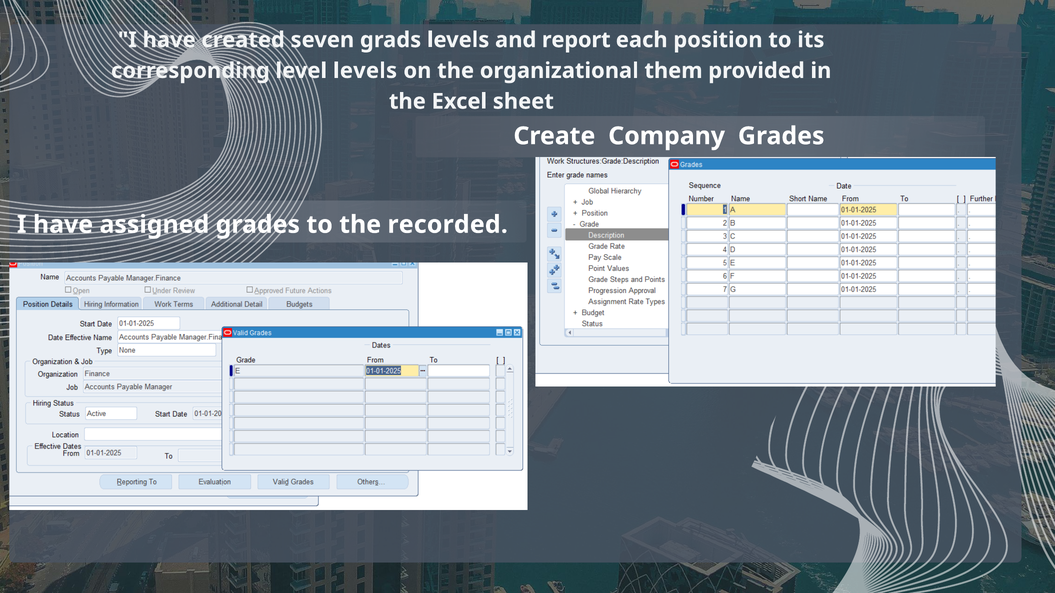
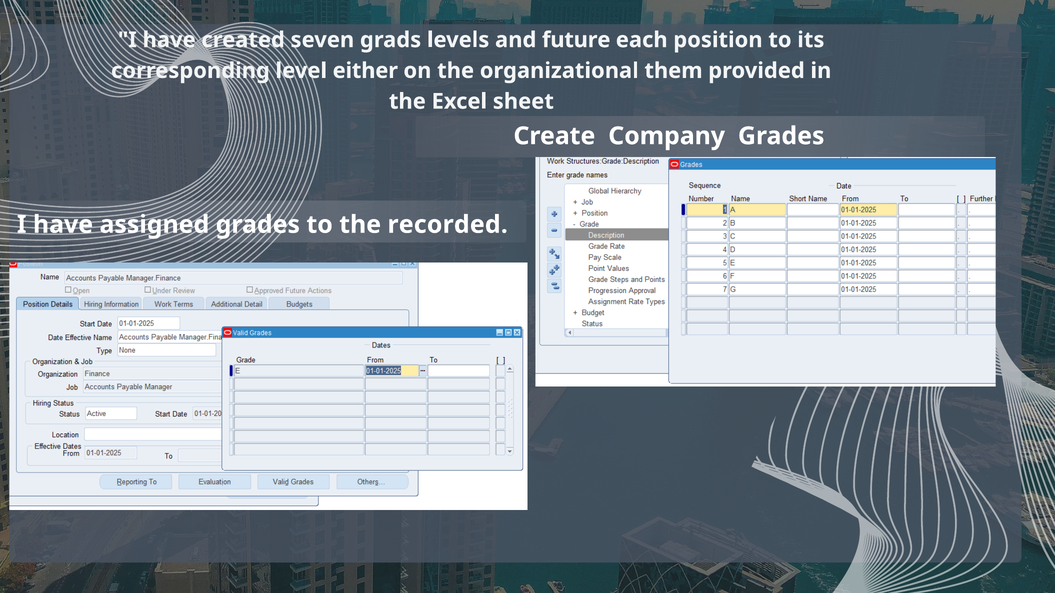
report: report -> future (576, 40)
level levels: levels -> either (365, 71)
